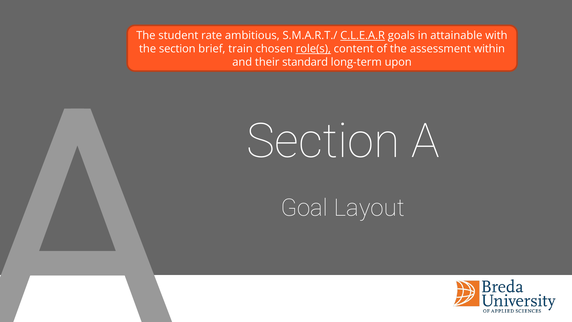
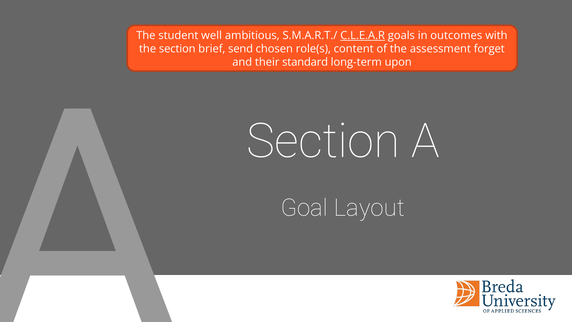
rate: rate -> well (212, 36)
attainable: attainable -> outcomes (456, 36)
train: train -> send (241, 49)
role(s underline: present -> none (313, 49)
within: within -> forget (489, 49)
